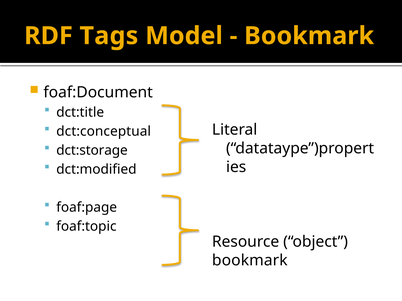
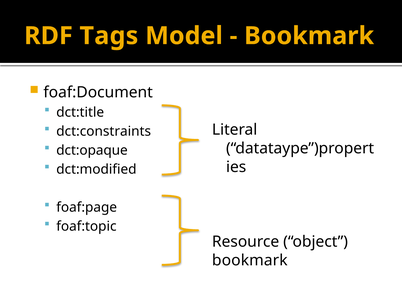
dct:conceptual: dct:conceptual -> dct:constraints (104, 131)
dct:storage: dct:storage -> dct:opaque (92, 151)
